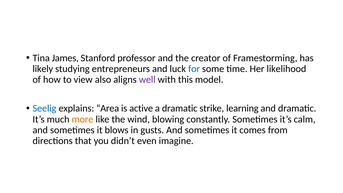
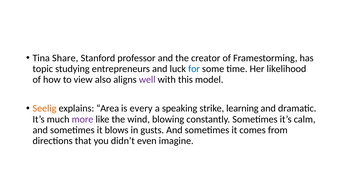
James: James -> Share (65, 58)
likely: likely -> topic (43, 69)
Seelig colour: blue -> orange (44, 108)
active: active -> every (141, 108)
a dramatic: dramatic -> speaking (180, 108)
more colour: orange -> purple (83, 119)
